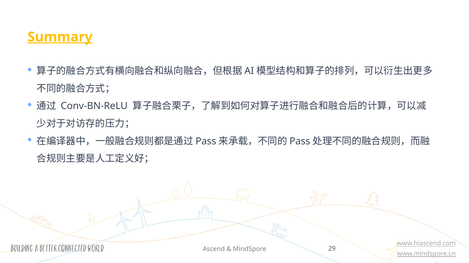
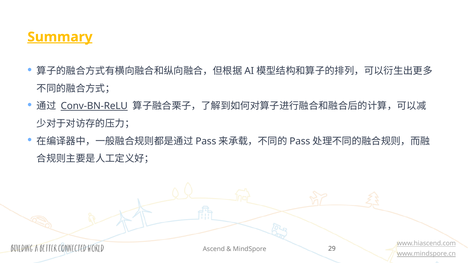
Conv-BN-ReLU underline: none -> present (94, 106)
